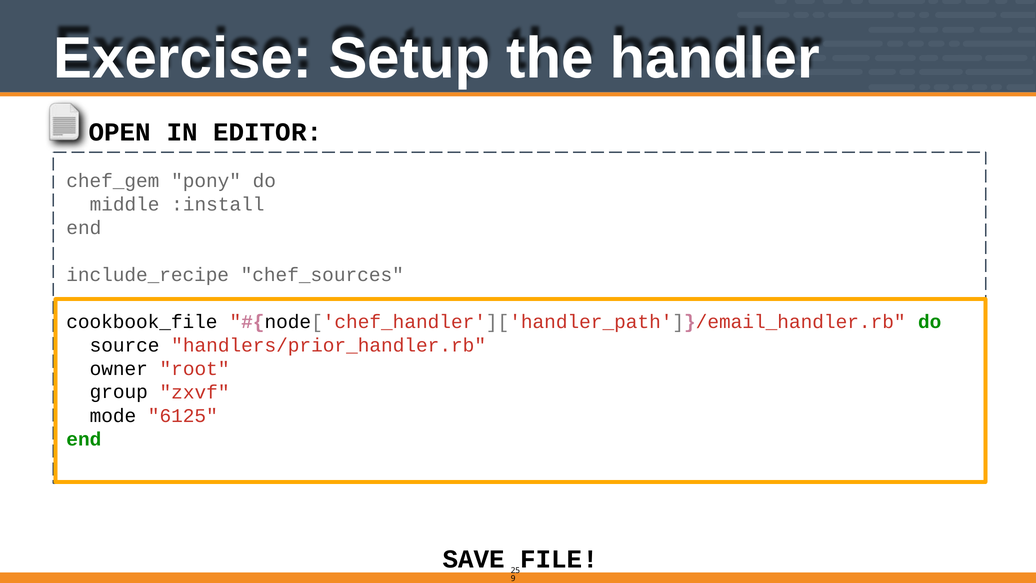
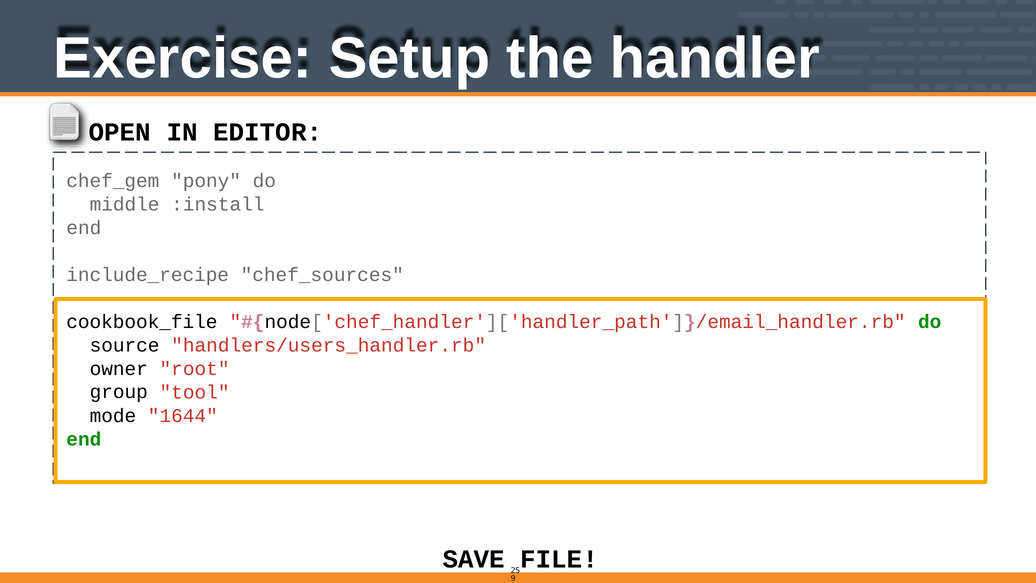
handlers/prior_handler.rb: handlers/prior_handler.rb -> handlers/users_handler.rb (329, 345)
zxvf: zxvf -> tool (195, 392)
6125: 6125 -> 1644 (183, 416)
